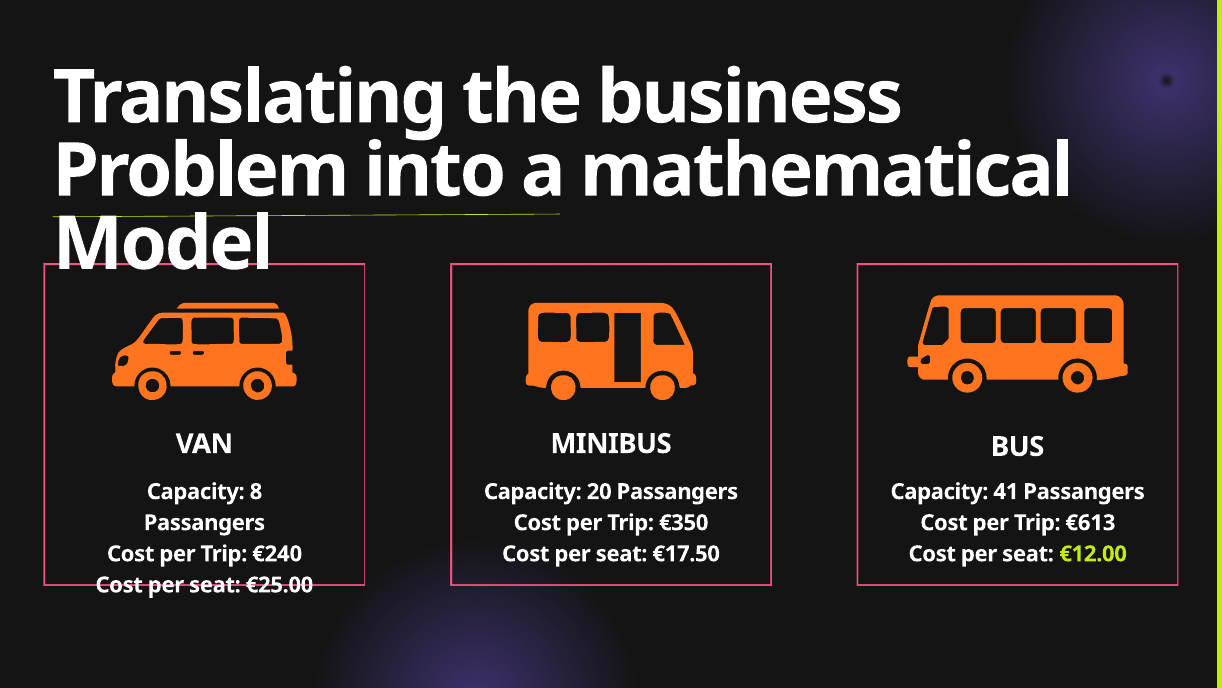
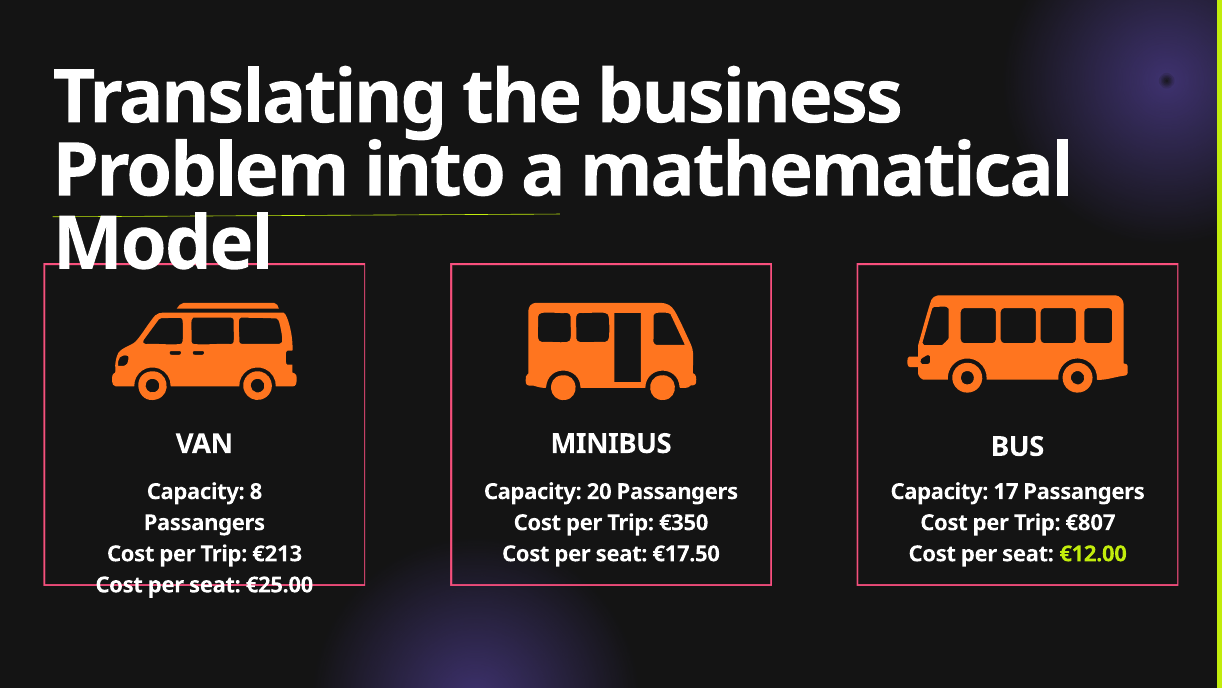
41: 41 -> 17 (1006, 491)
€613: €613 -> €807 (1090, 522)
€240: €240 -> €213 (277, 553)
